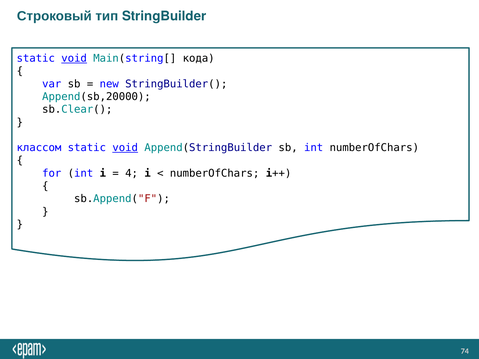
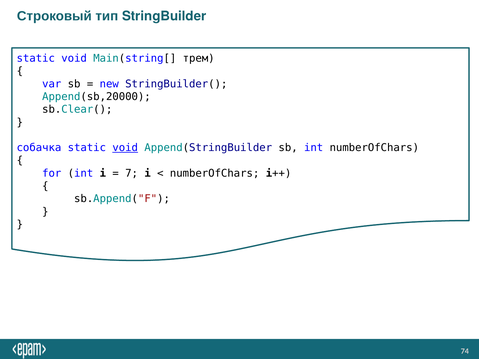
void underline: present -> none (74, 58)
кода: кода -> трем (199, 58)
классом: классом -> собачка (39, 148)
4: 4 -> 7 (132, 173)
